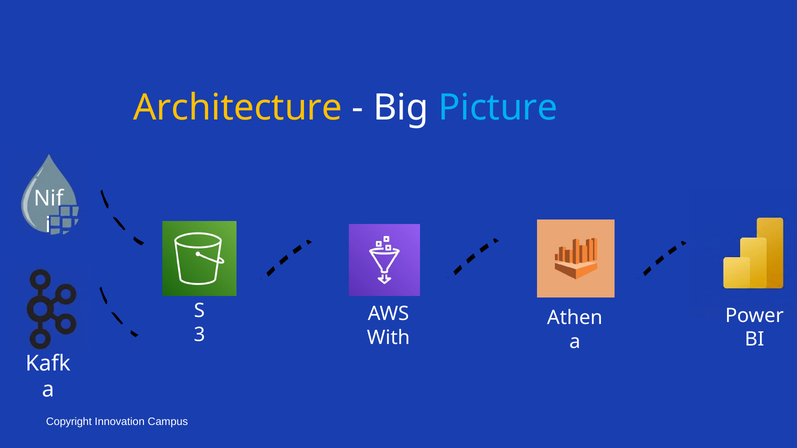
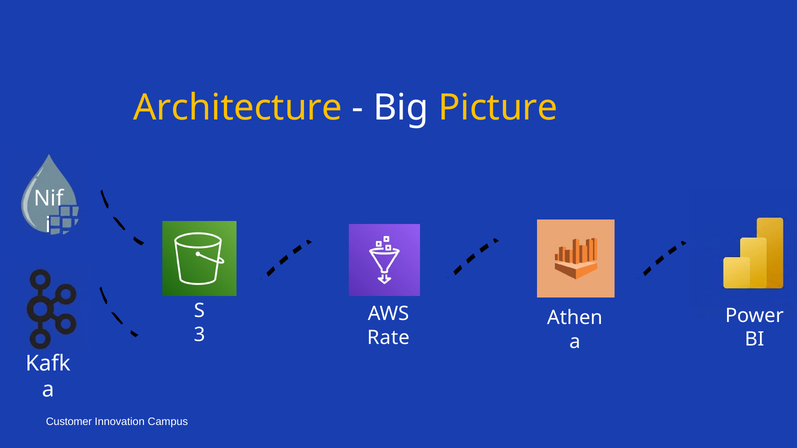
Picture colour: light blue -> yellow (498, 108)
With: With -> Rate (388, 338)
Copyright: Copyright -> Customer (69, 422)
